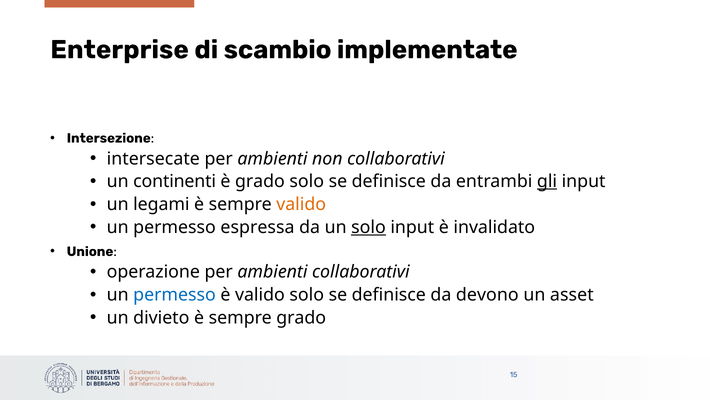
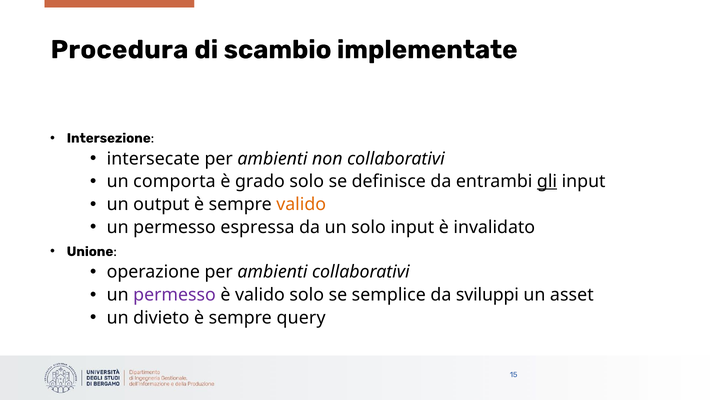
Enterprise: Enterprise -> Procedura (119, 50)
continenti: continenti -> comporta (174, 181)
legami: legami -> output (161, 204)
solo underline: present -> none (368, 227)
permesso colour: blue -> purple (175, 294)
valido solo se definisce: definisce -> semplice (389, 294)
devono: devono -> sviluppi (487, 294)
sempre grado: grado -> query (301, 317)
